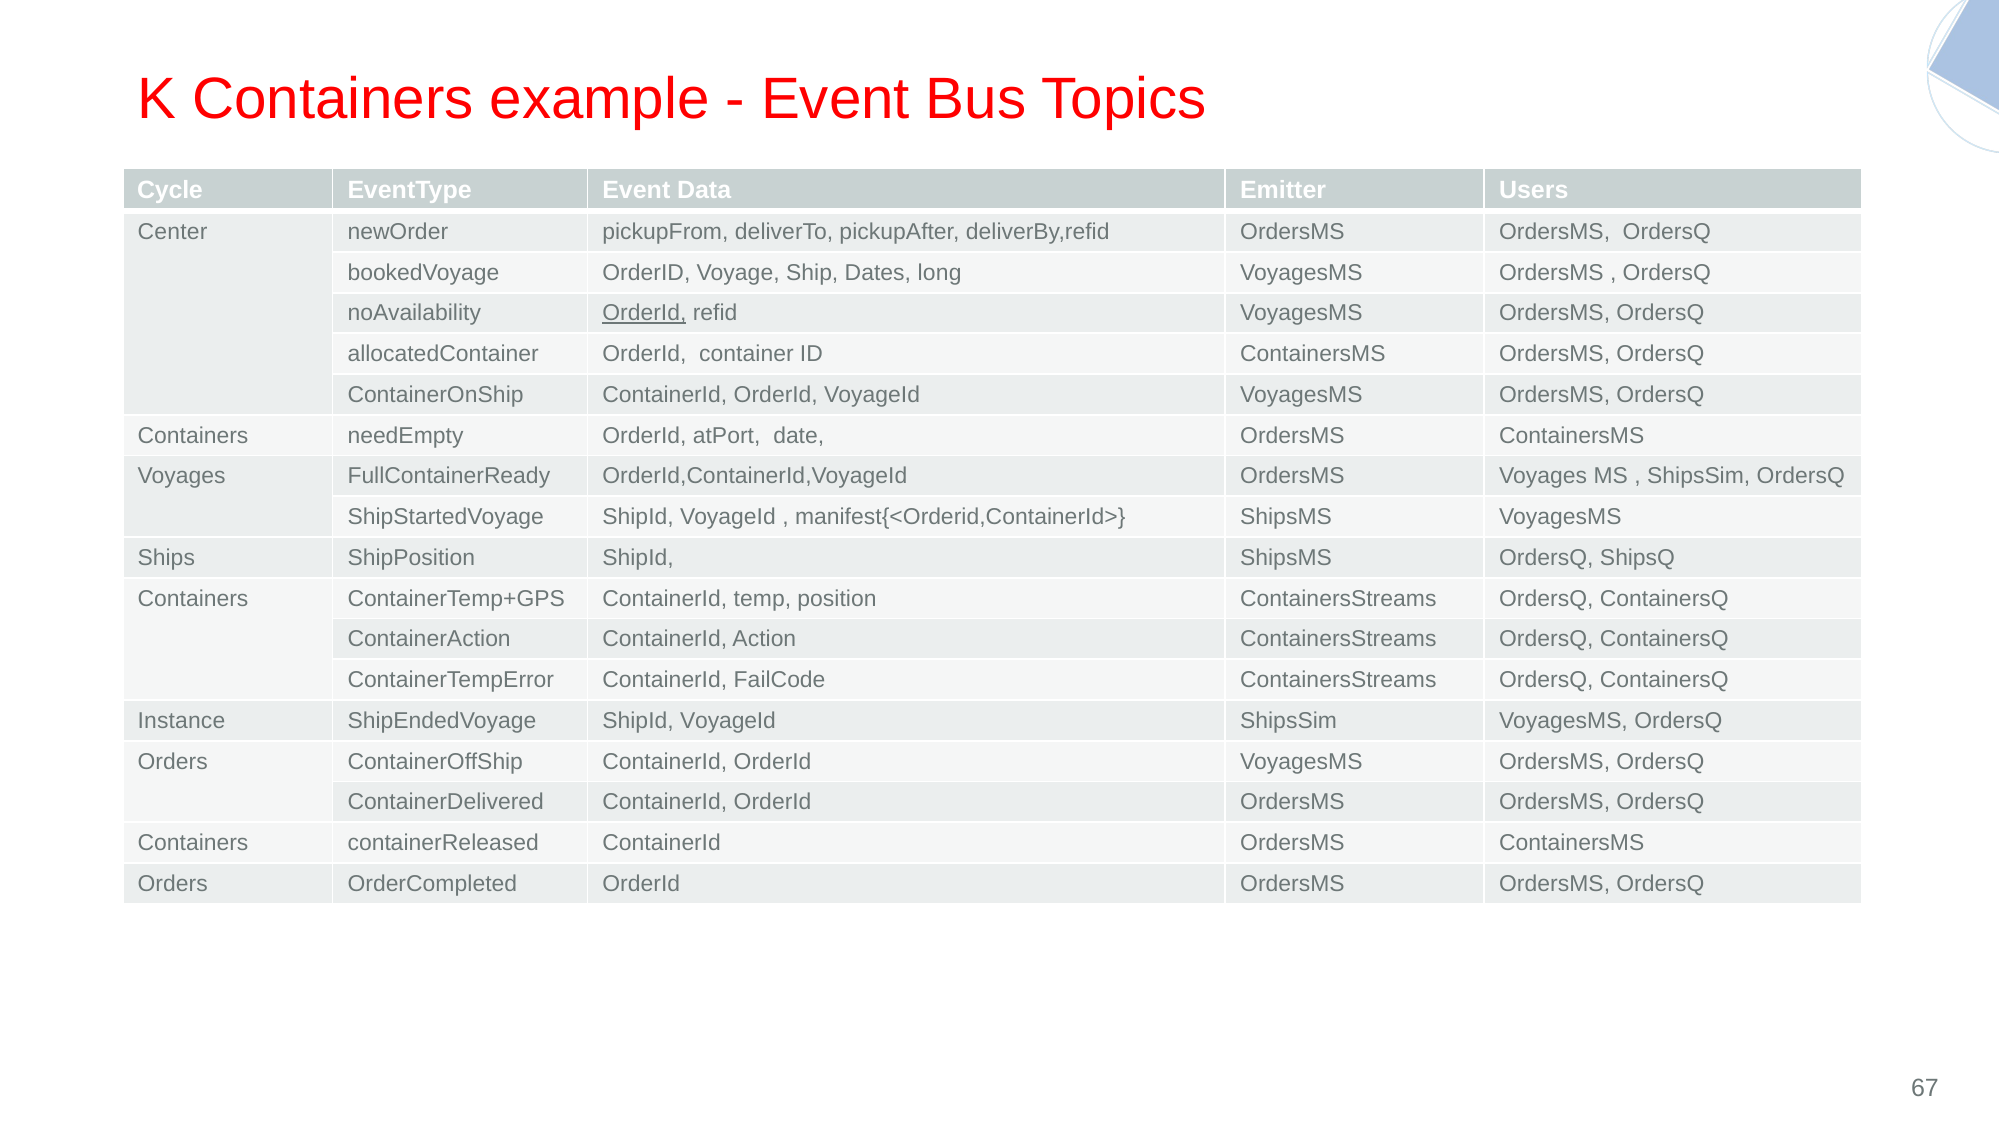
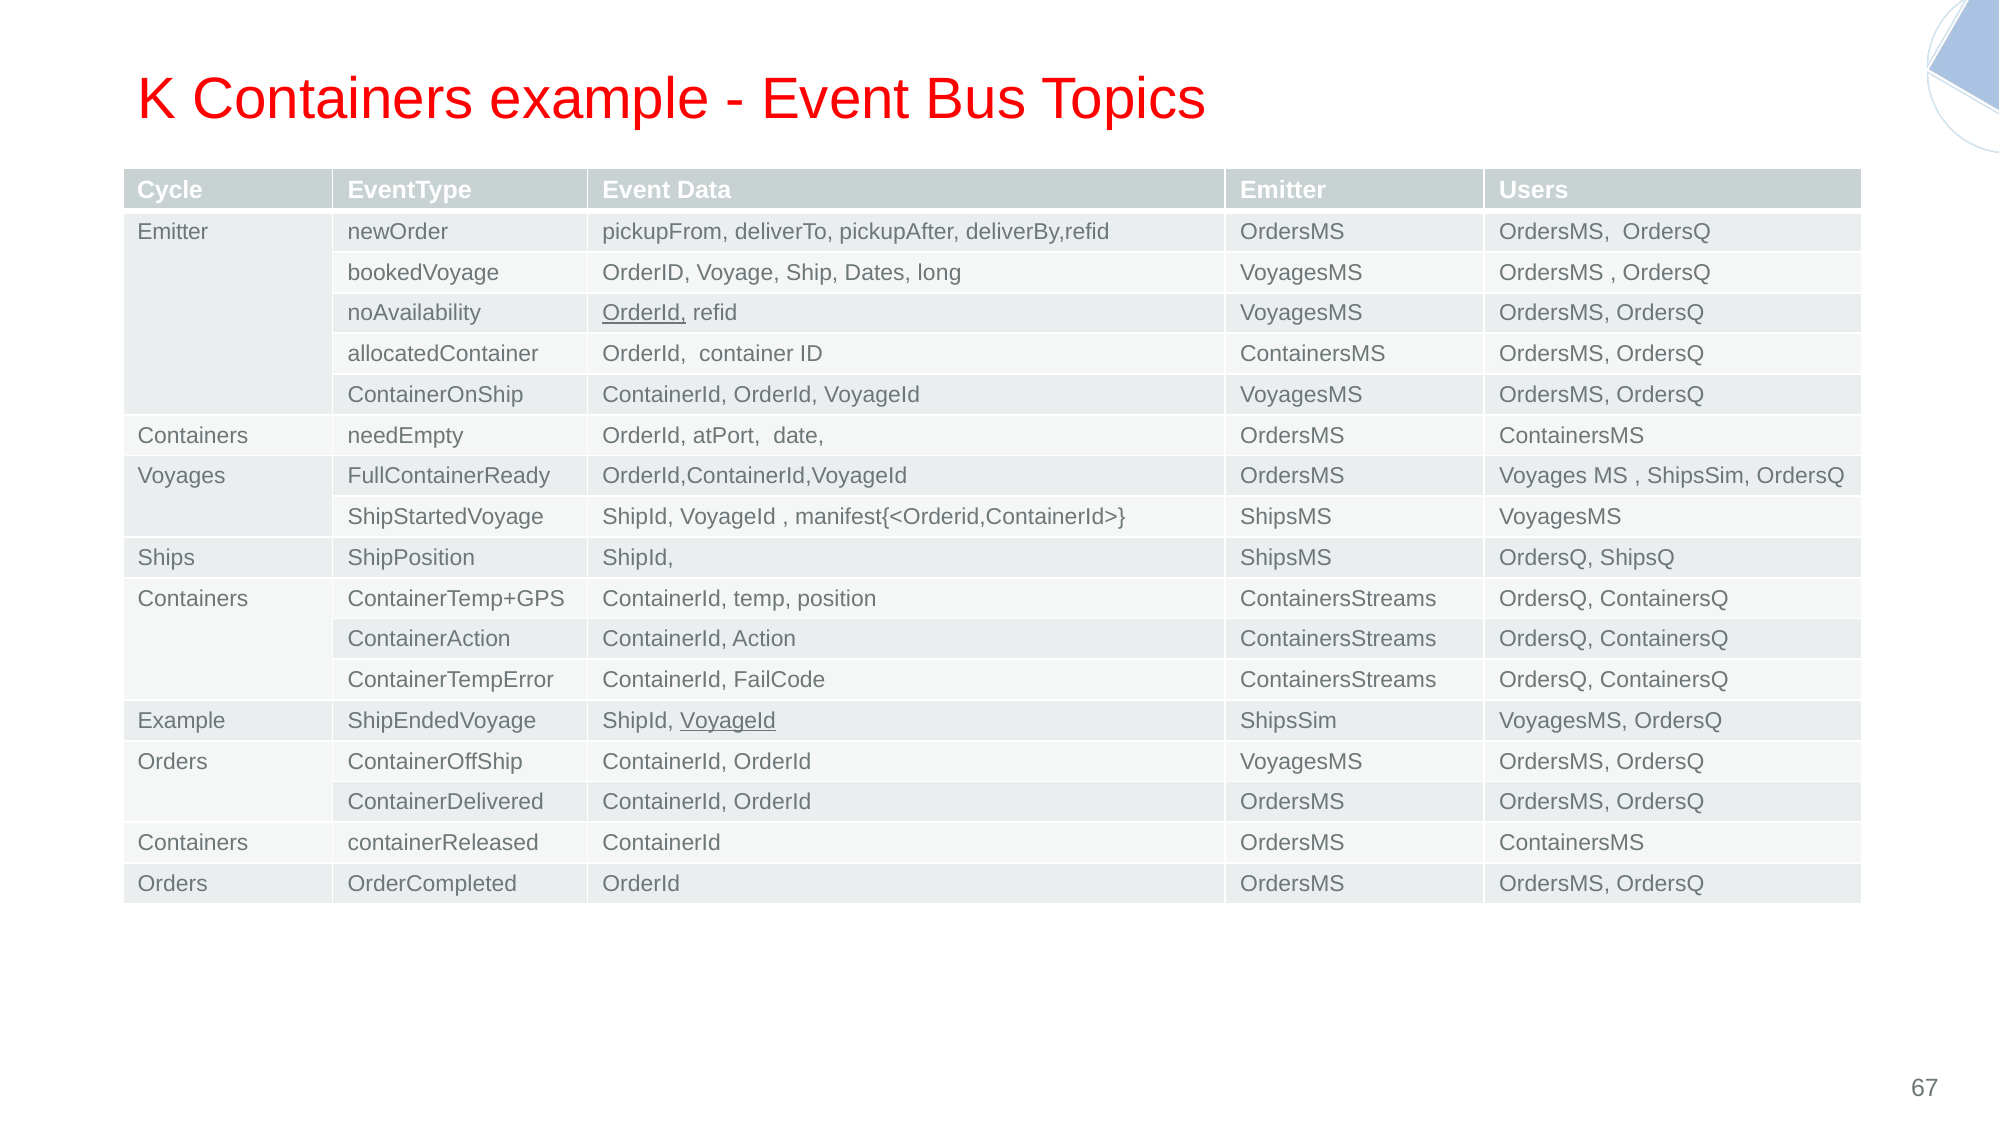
Center: Center -> Emitter (173, 232)
Instance: Instance -> Example (182, 720)
VoyageId underline: none -> present (728, 720)
